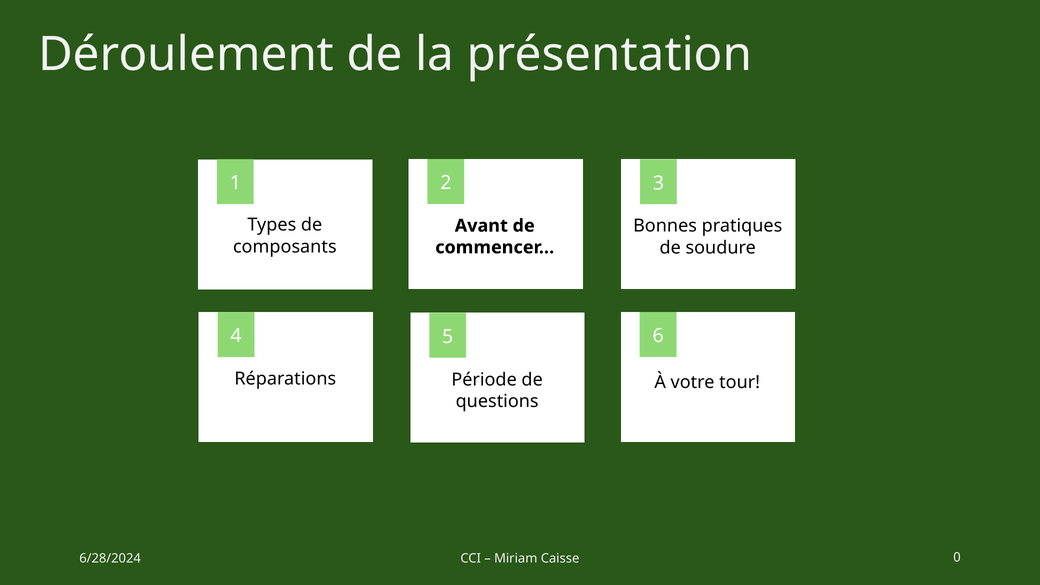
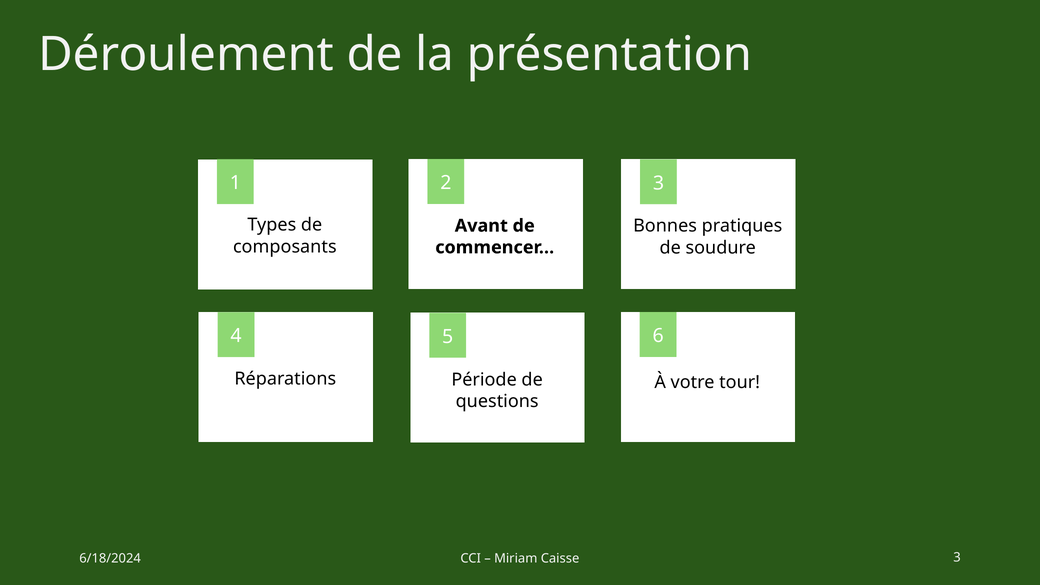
6/28/2024: 6/28/2024 -> 6/18/2024 (110, 559)
Caisse 0: 0 -> 3 (957, 558)
